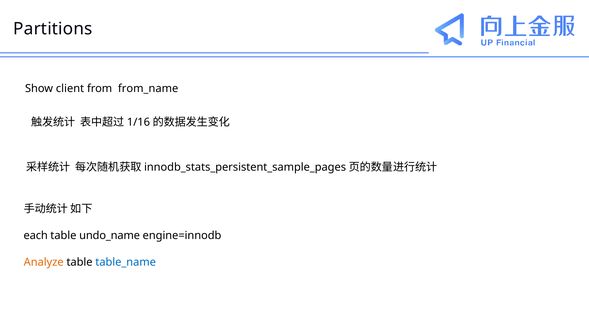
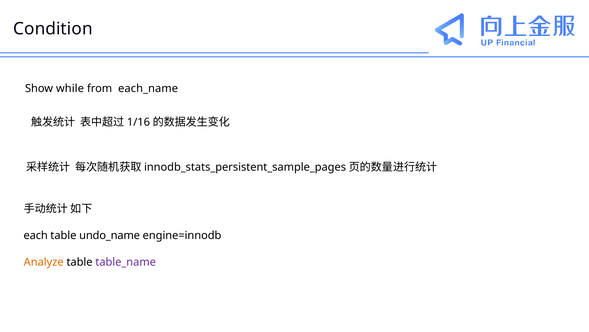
Partitions: Partitions -> Condition (53, 29)
client: client -> while (70, 88)
from_name: from_name -> each_name (148, 88)
table_name colour: blue -> purple (126, 262)
